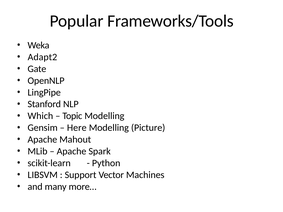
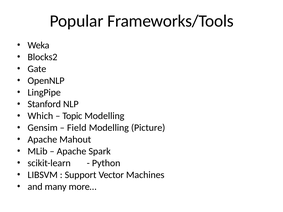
Adapt2: Adapt2 -> Blocks2 (42, 57)
Here: Here -> Field (77, 128)
